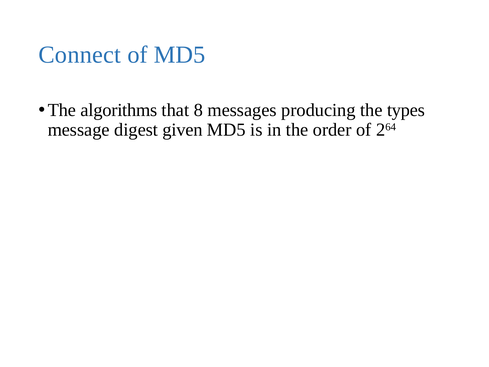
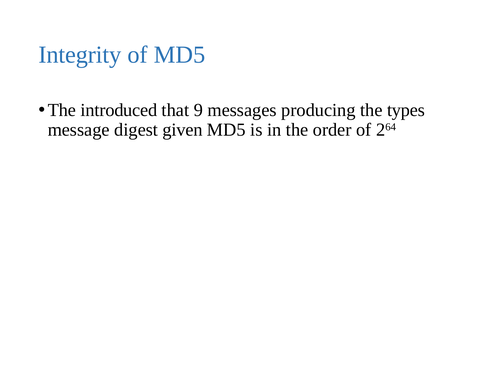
Connect: Connect -> Integrity (80, 55)
algorithms: algorithms -> introduced (119, 110)
8: 8 -> 9 (198, 110)
